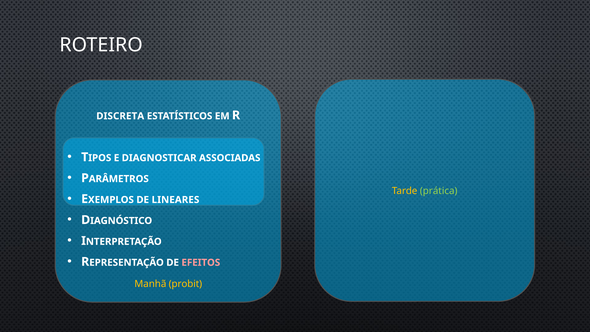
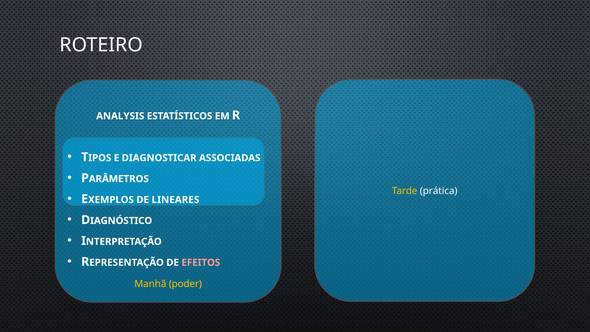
DISCRETA: DISCRETA -> ANALYSIS (120, 116)
prática colour: light green -> white (439, 191)
probit: probit -> poder (185, 284)
